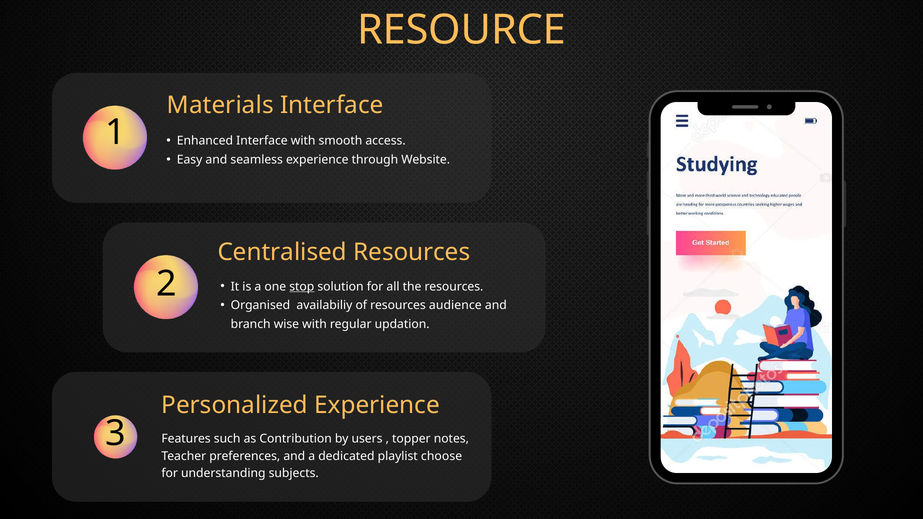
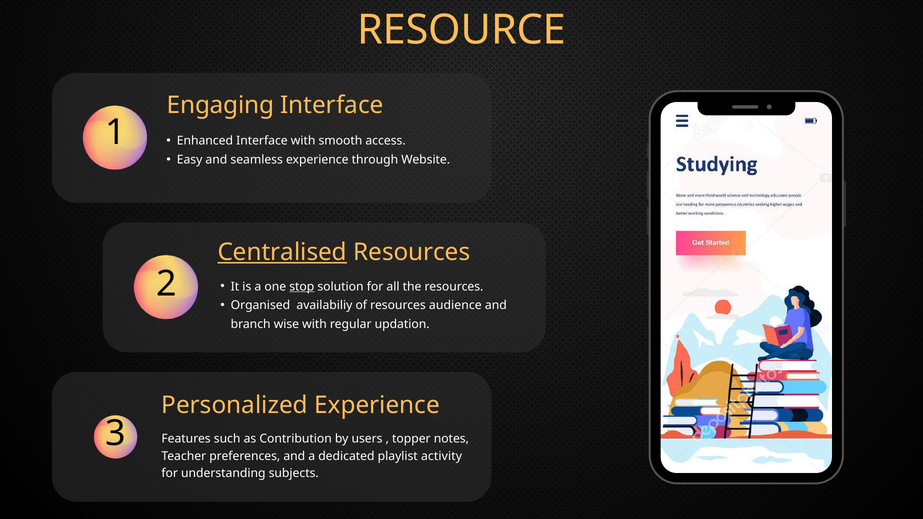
Materials: Materials -> Engaging (220, 105)
Centralised underline: none -> present (282, 252)
choose: choose -> activity (442, 456)
